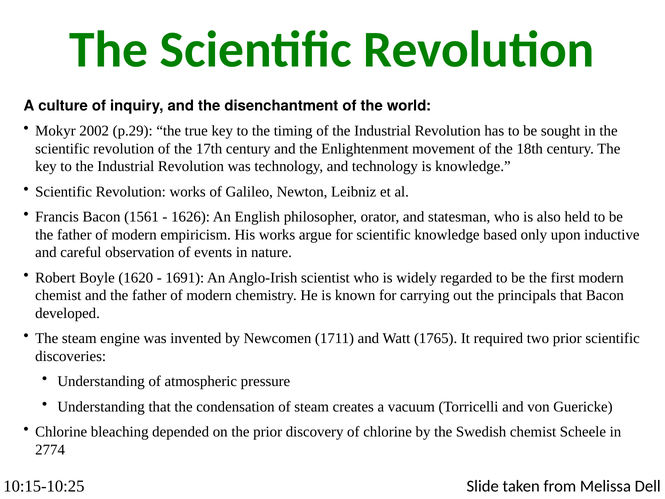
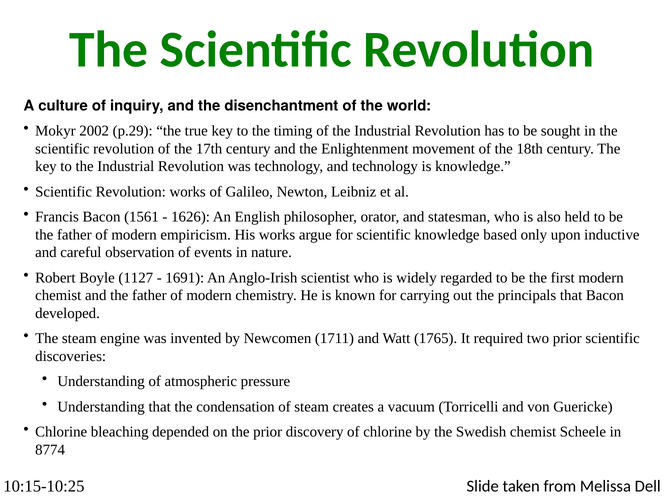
1620: 1620 -> 1127 (136, 278)
2774: 2774 -> 8774 (50, 449)
